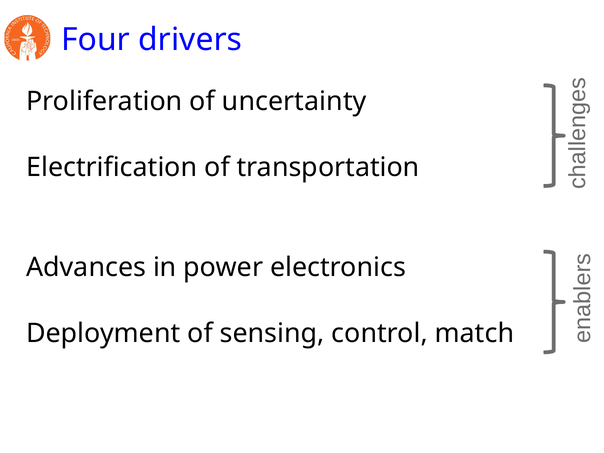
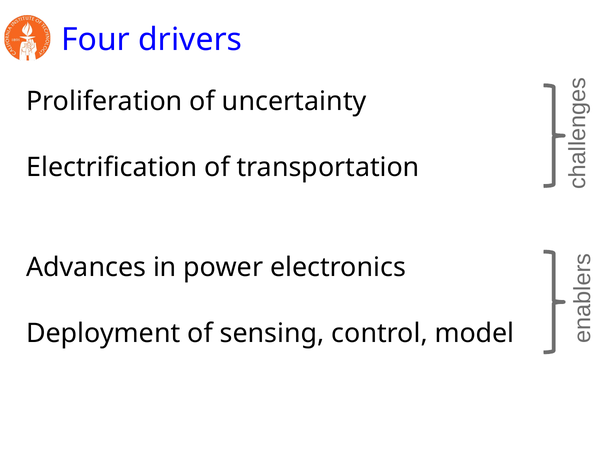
match: match -> model (474, 333)
